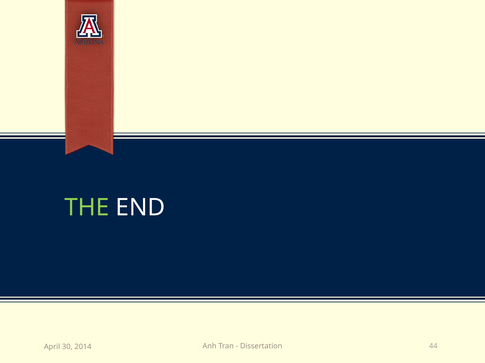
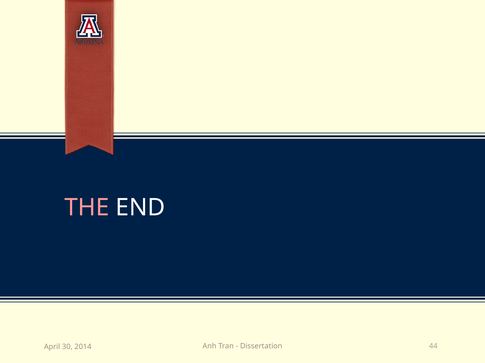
THE colour: light green -> pink (87, 208)
